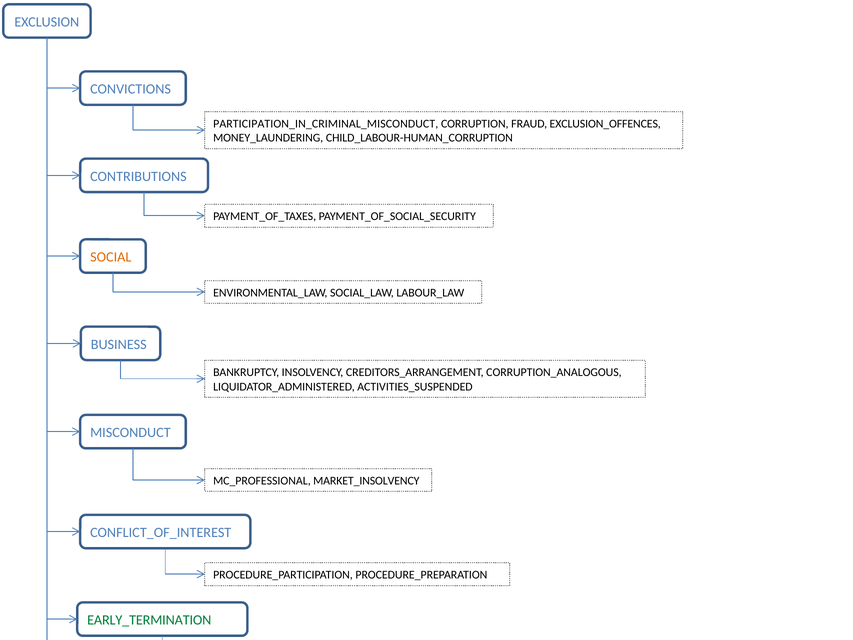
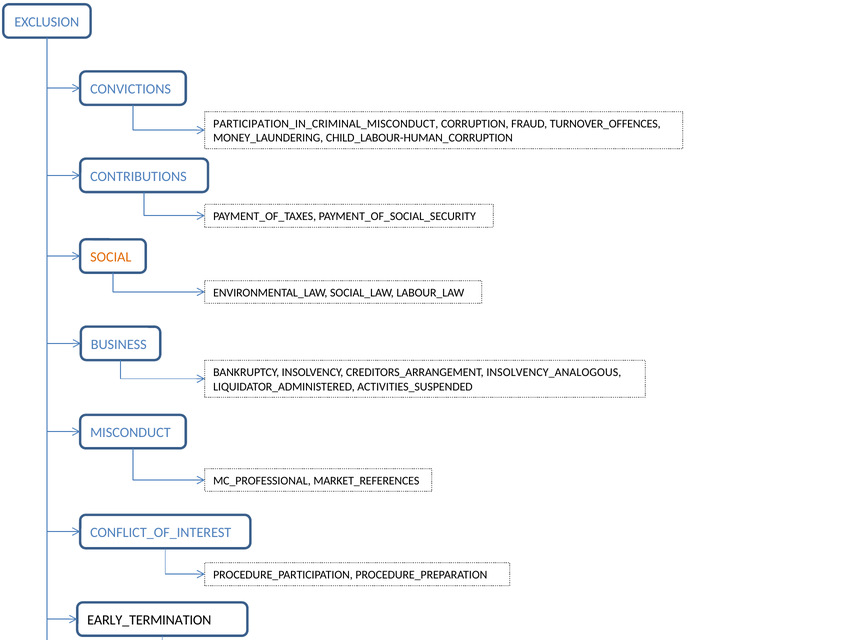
EXCLUSION_OFFENCES: EXCLUSION_OFFENCES -> TURNOVER_OFFENCES (605, 124)
CORRUPTION_ANALOGOUS: CORRUPTION_ANALOGOUS -> INSOLVENCY_ANALOGOUS (554, 372)
MARKET_INSOLVENCY: MARKET_INSOLVENCY -> MARKET_REFERENCES (366, 481)
EARLY_TERMINATION colour: green -> black (149, 620)
